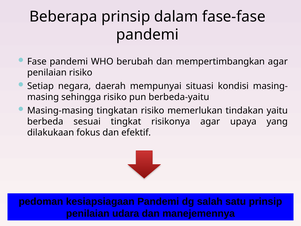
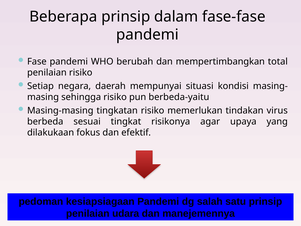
mempertimbangkan agar: agar -> total (278, 62)
yaitu: yaitu -> virus (277, 110)
